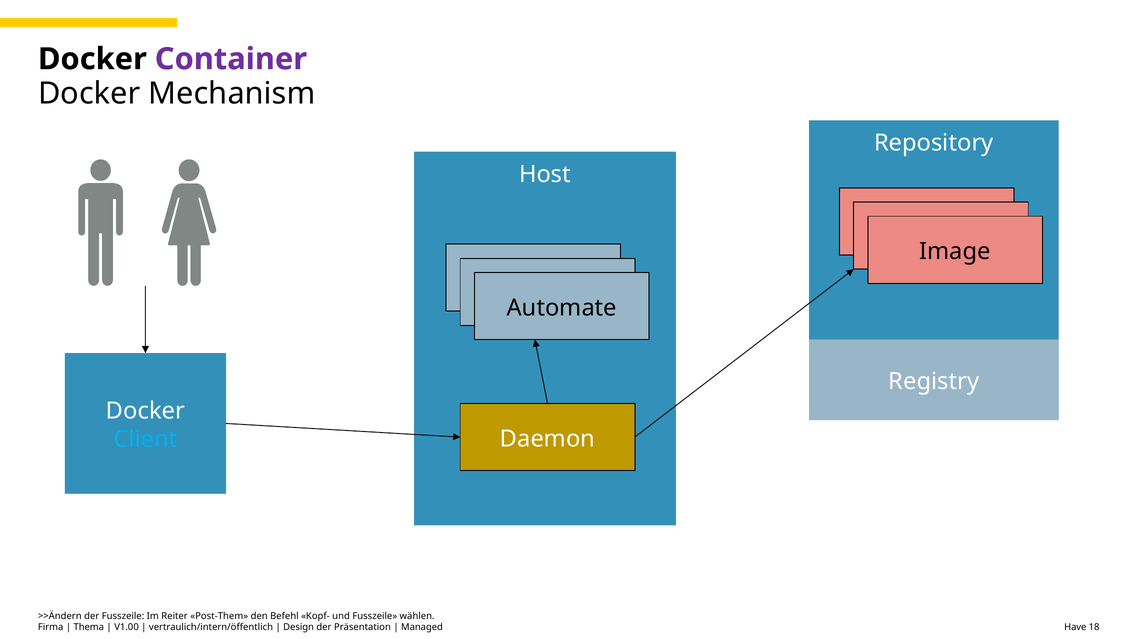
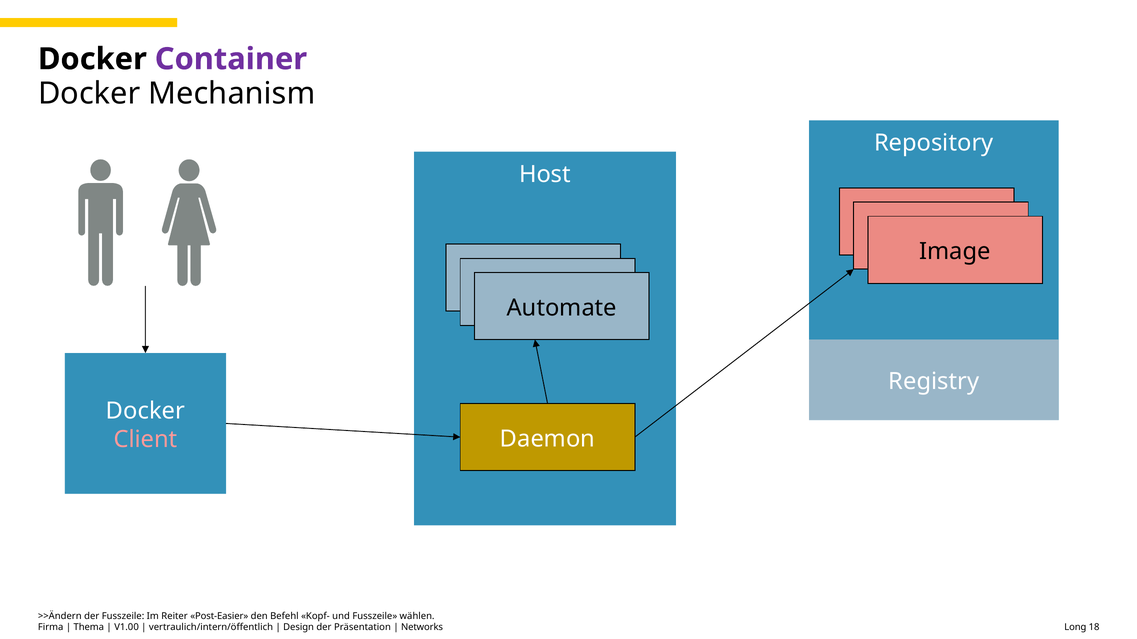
Client colour: light blue -> pink (145, 440)
Post-Them: Post-Them -> Post-Easier (219, 617)
Have: Have -> Long (1075, 627)
Managed: Managed -> Networks (422, 628)
